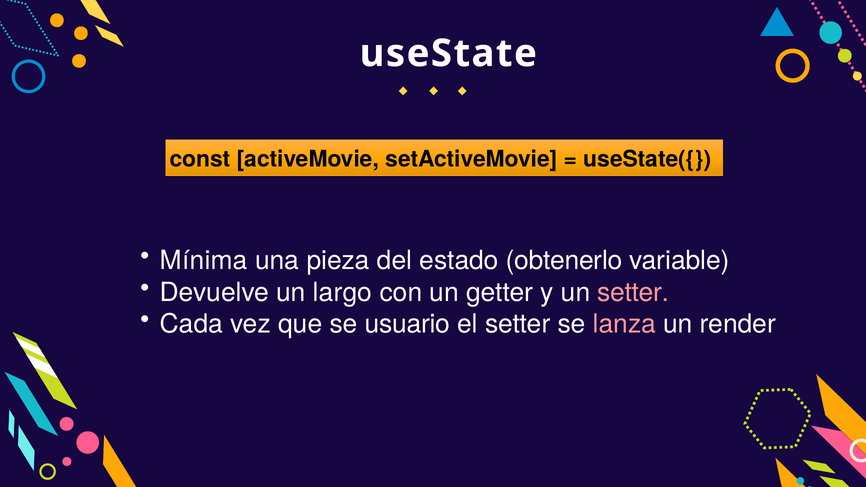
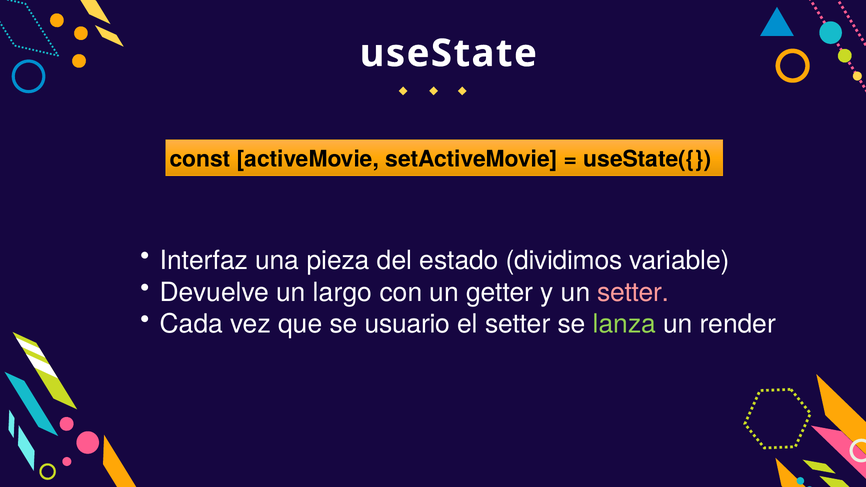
Mínima: Mínima -> Interfaz (204, 261)
obtenerlo: obtenerlo -> dividimos (564, 261)
lanza colour: pink -> light green (624, 324)
